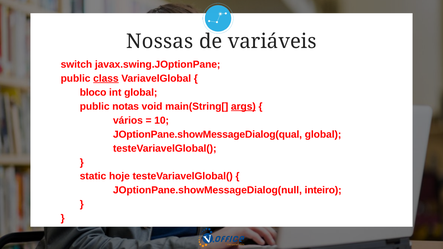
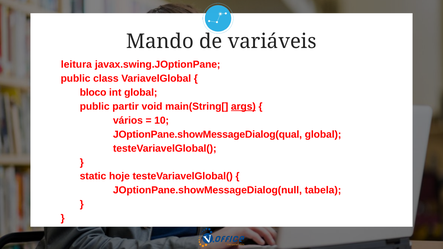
Nossas: Nossas -> Mando (160, 41)
switch: switch -> leitura (76, 64)
class underline: present -> none (106, 78)
notas: notas -> partir (126, 106)
inteiro: inteiro -> tabela (323, 190)
